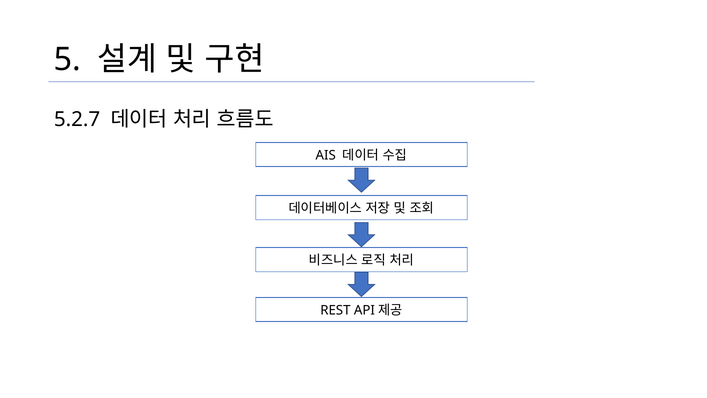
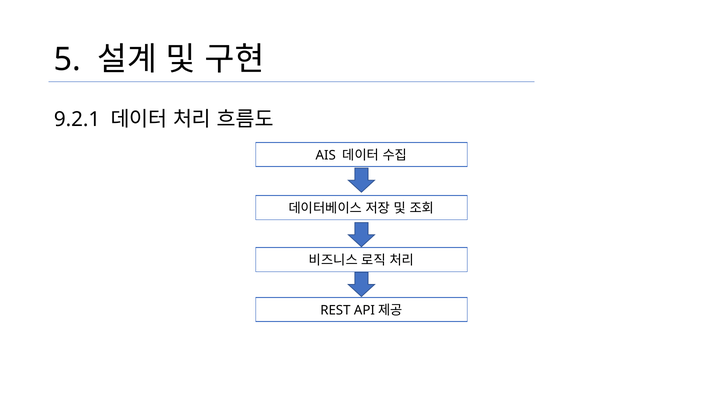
5.2.7: 5.2.7 -> 9.2.1 (77, 119)
